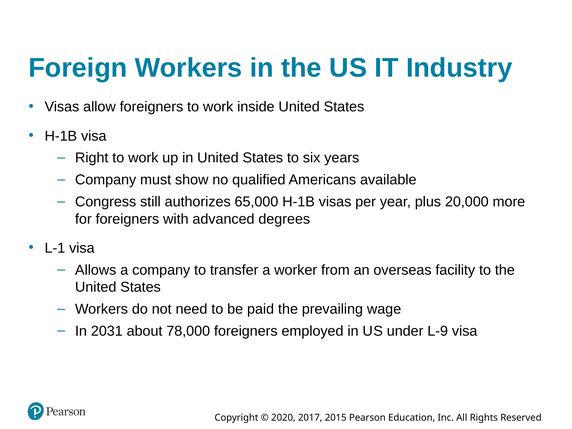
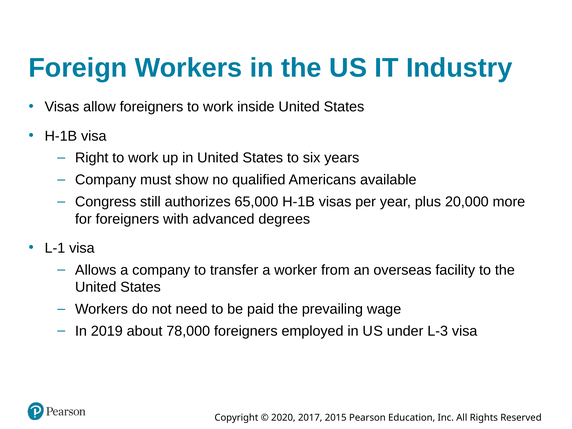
2031: 2031 -> 2019 (107, 331)
L-9: L-9 -> L-3 (438, 331)
